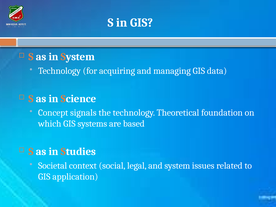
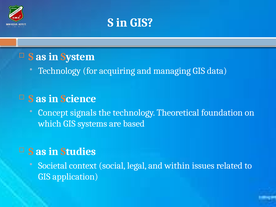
and system: system -> within (177, 166)
